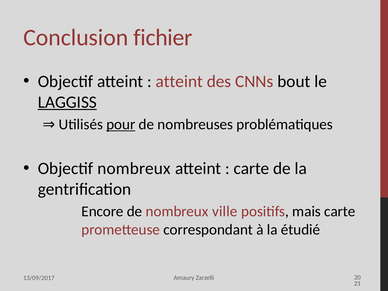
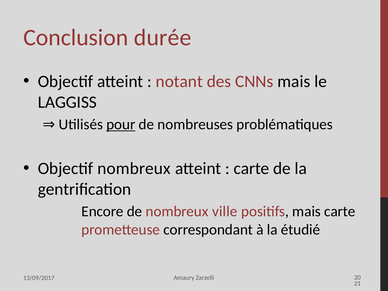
fichier: fichier -> durée (163, 38)
atteint: atteint -> notant (179, 81)
CNNs bout: bout -> mais (294, 81)
LAGGISS underline: present -> none (67, 102)
